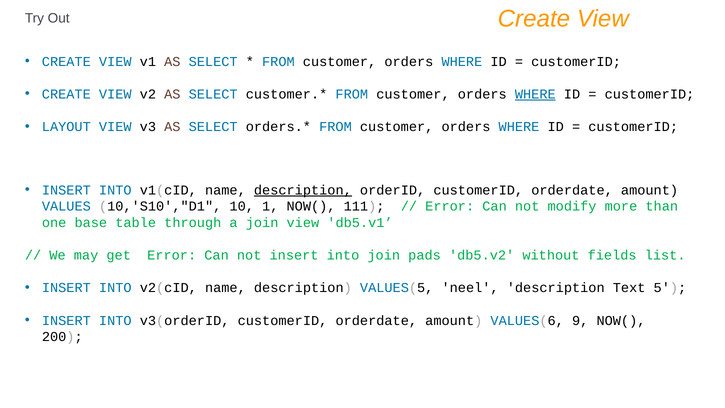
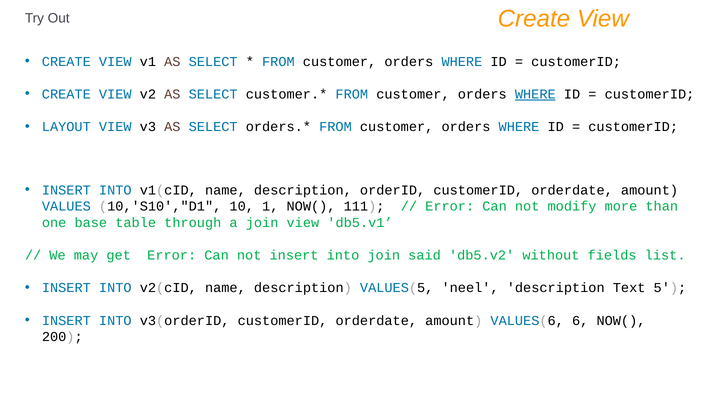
description underline: present -> none (303, 190)
pads: pads -> said (425, 255)
9: 9 -> 6 (580, 320)
